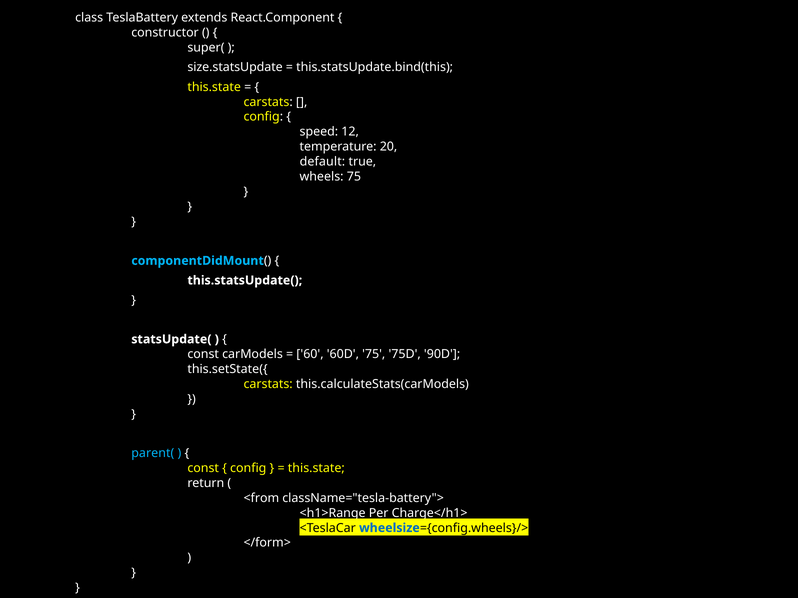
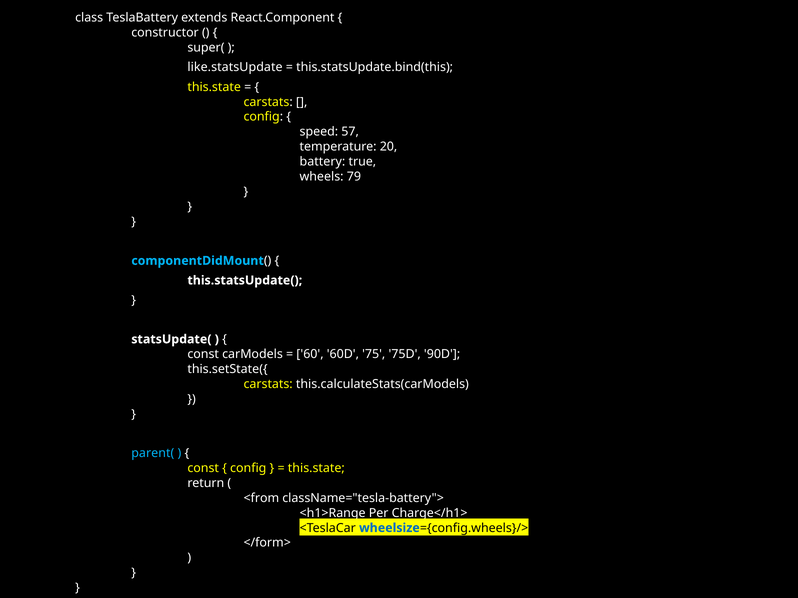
size.statsUpdate: size.statsUpdate -> like.statsUpdate (235, 67)
12: 12 -> 57 (350, 132)
default: default -> battery (322, 162)
wheels 75: 75 -> 79 (354, 177)
